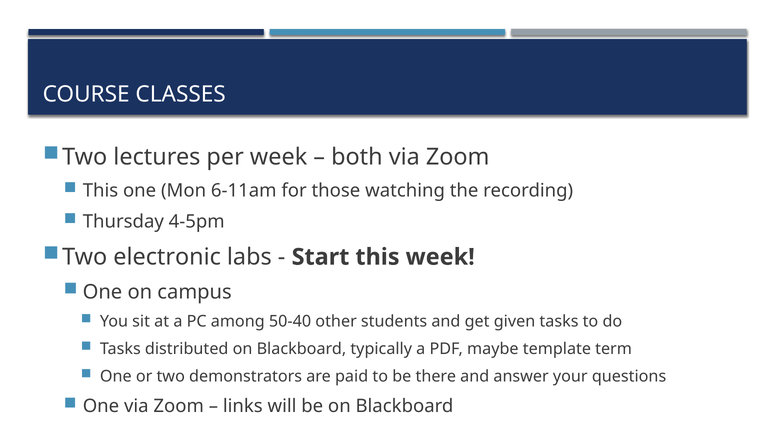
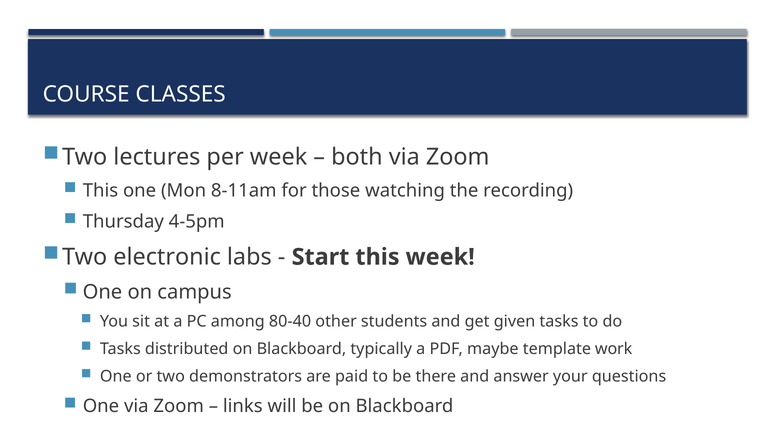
6-11am: 6-11am -> 8-11am (244, 191)
50-40: 50-40 -> 80-40 (290, 322)
term: term -> work (614, 349)
